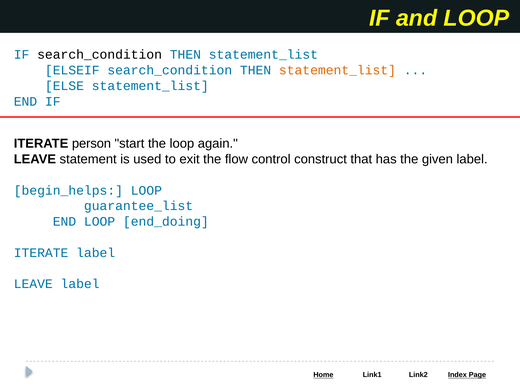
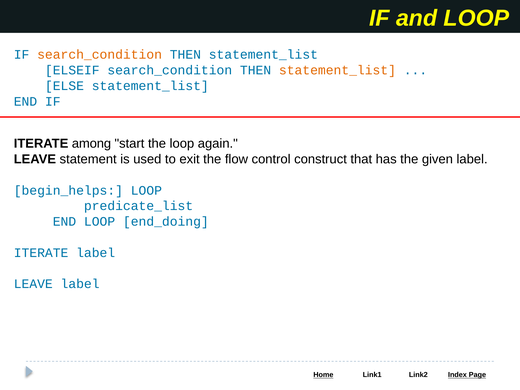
search_condition colour: black -> orange (100, 55)
person: person -> among (91, 144)
guarantee_list: guarantee_list -> predicate_list (139, 206)
